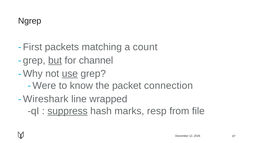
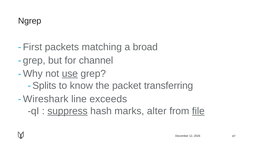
count: count -> broad (145, 47)
but underline: present -> none (55, 61)
Were: Were -> Splits (44, 86)
connection: connection -> transferring (169, 86)
wrapped: wrapped -> exceeds (108, 99)
resp: resp -> alter (157, 111)
file underline: none -> present (198, 111)
